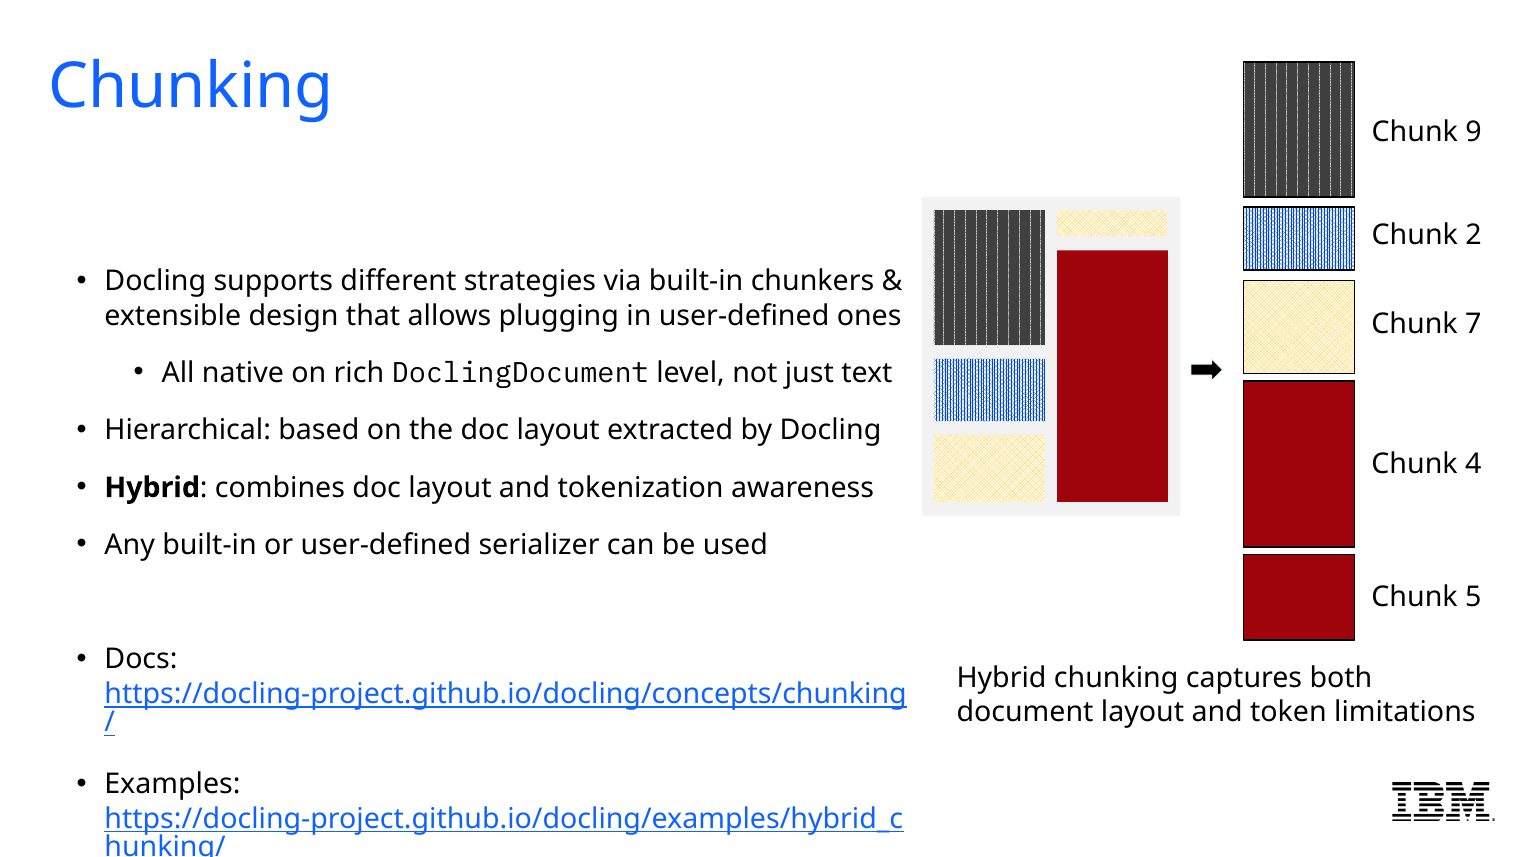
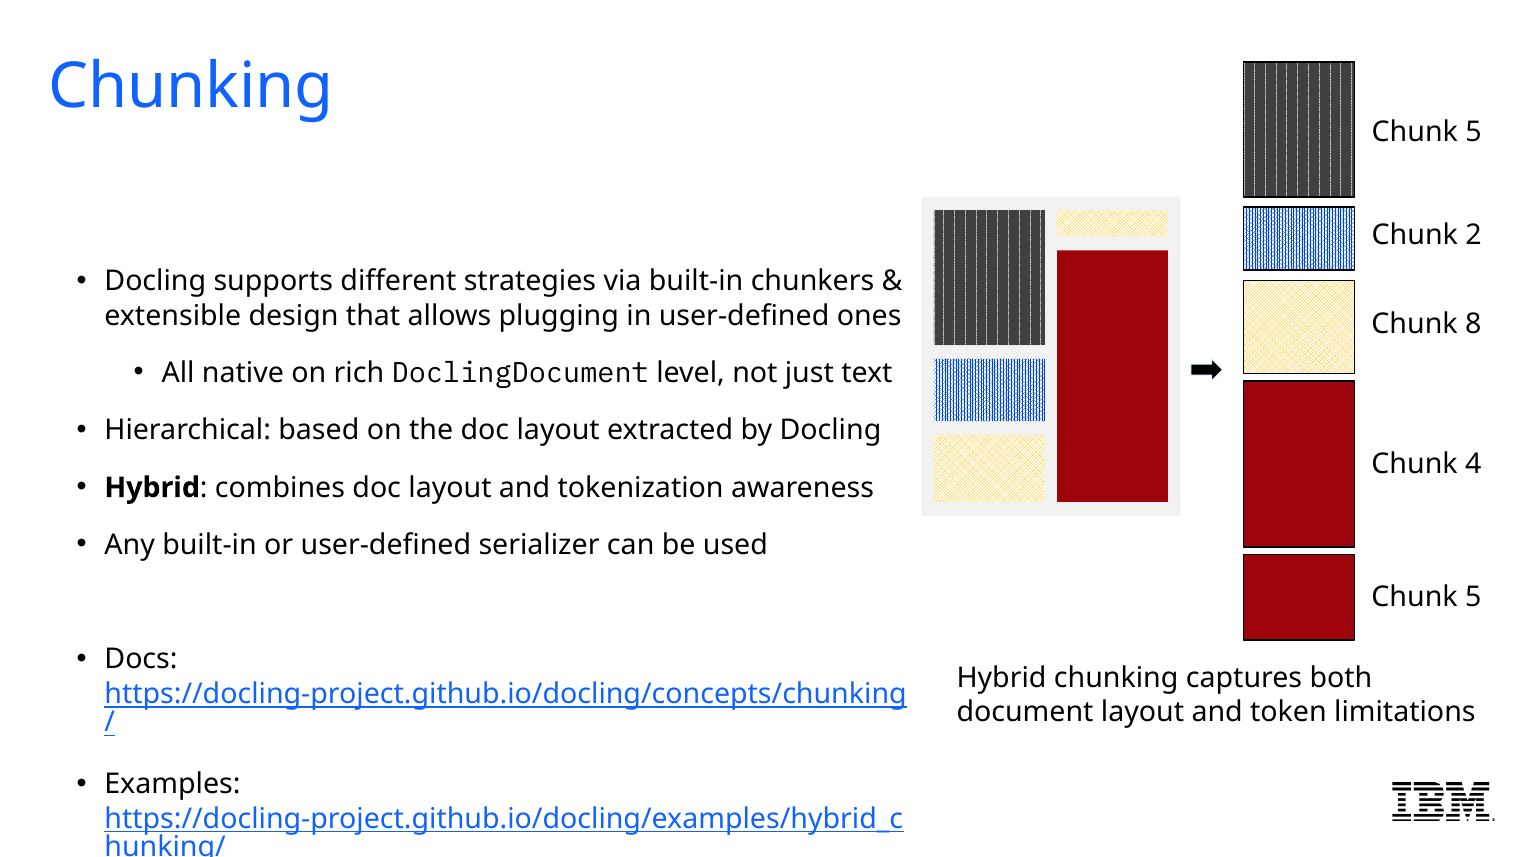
9: 9 -> 5 (1474, 132)
7: 7 -> 8 (1473, 324)
